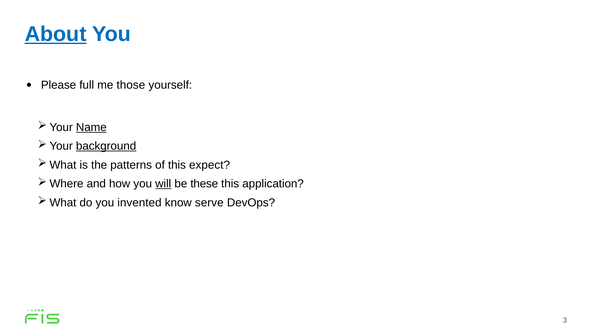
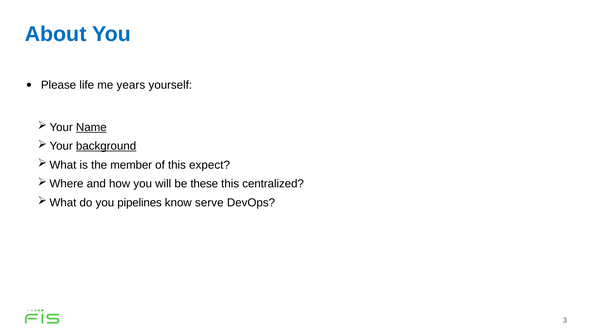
About underline: present -> none (56, 34)
full: full -> life (87, 85)
those: those -> years (131, 85)
patterns: patterns -> member (131, 165)
will underline: present -> none (163, 184)
application: application -> centralized (273, 184)
invented: invented -> pipelines (140, 203)
